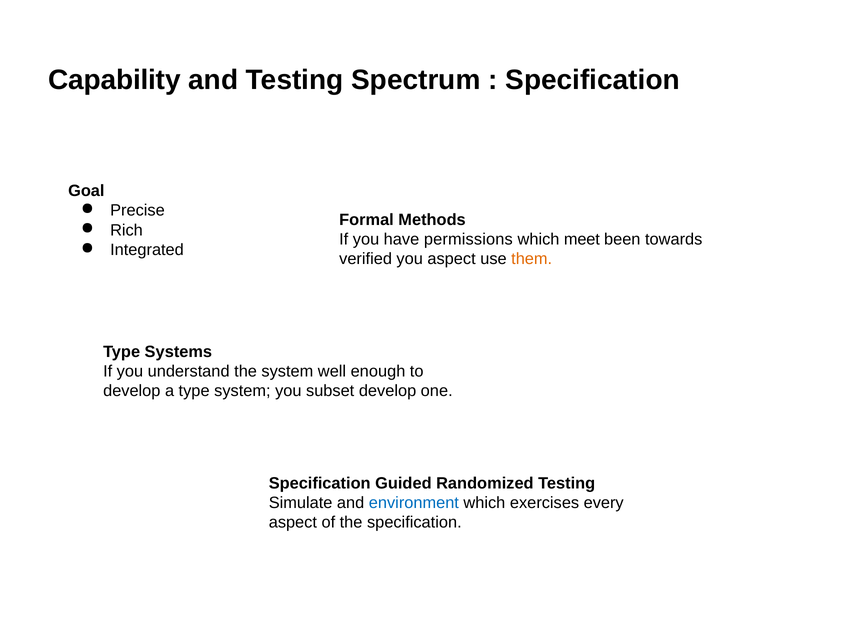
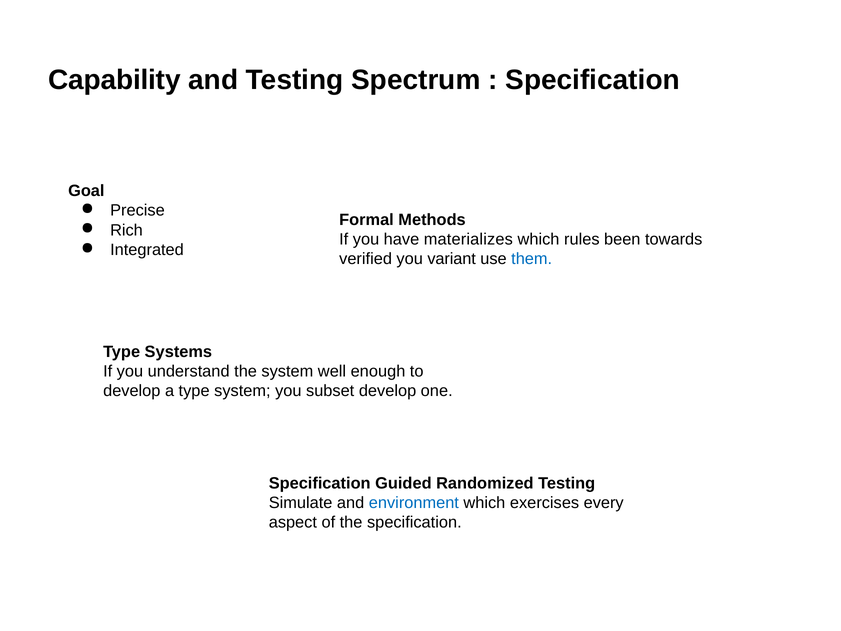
permissions: permissions -> materializes (468, 239)
meet: meet -> rules (582, 239)
you aspect: aspect -> variant (452, 259)
them colour: orange -> blue (532, 259)
